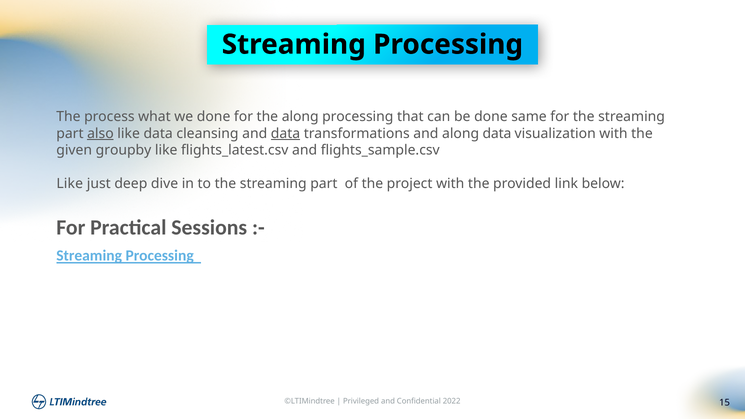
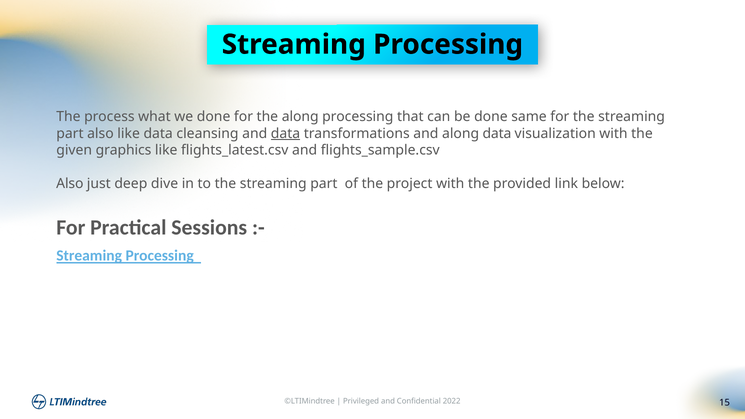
also underline: present -> none (100, 133)
groupby: groupby -> graphics (124, 150)
Like: Like -> Also (70, 184)
